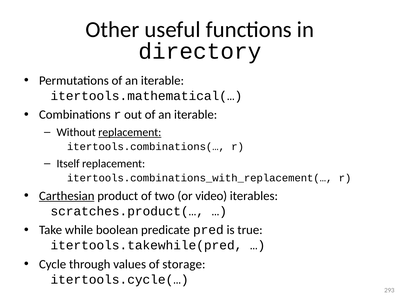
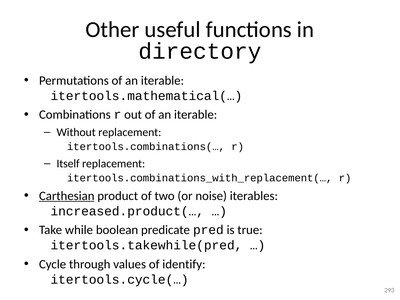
replacement underline: present -> none (130, 132)
video: video -> noise (211, 196)
scratches.product(…: scratches.product(… -> increased.product(… (127, 211)
storage: storage -> identify (184, 264)
